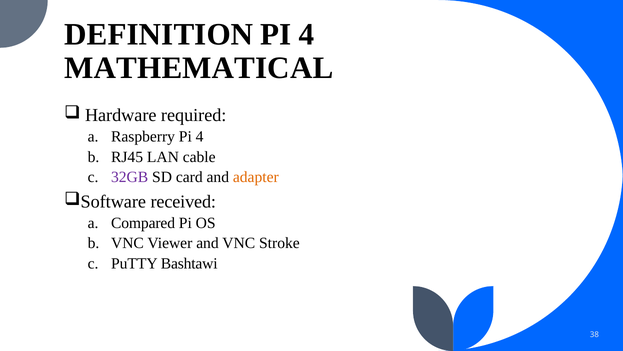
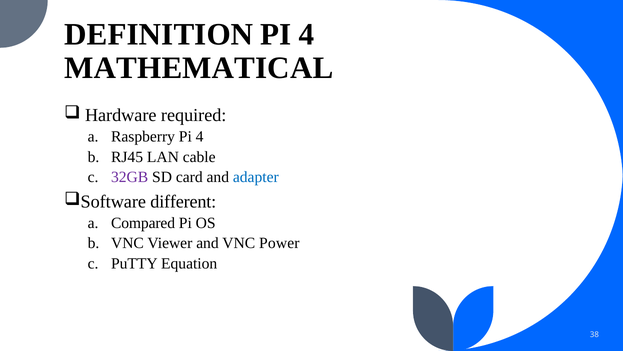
adapter colour: orange -> blue (256, 177)
received: received -> different (183, 201)
Stroke: Stroke -> Power (279, 243)
Bashtawi: Bashtawi -> Equation (189, 263)
